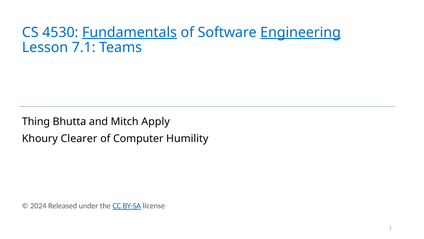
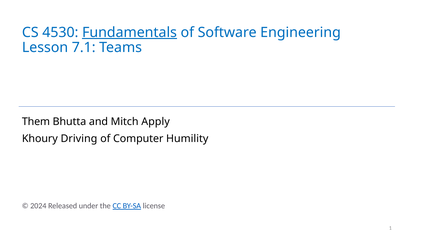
Engineering underline: present -> none (301, 32)
Thing: Thing -> Them (36, 121)
Clearer: Clearer -> Driving (79, 138)
